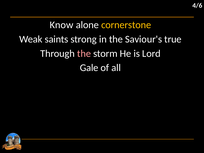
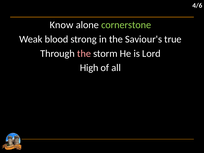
cornerstone colour: yellow -> light green (126, 25)
saints: saints -> blood (57, 39)
Gale: Gale -> High (89, 68)
